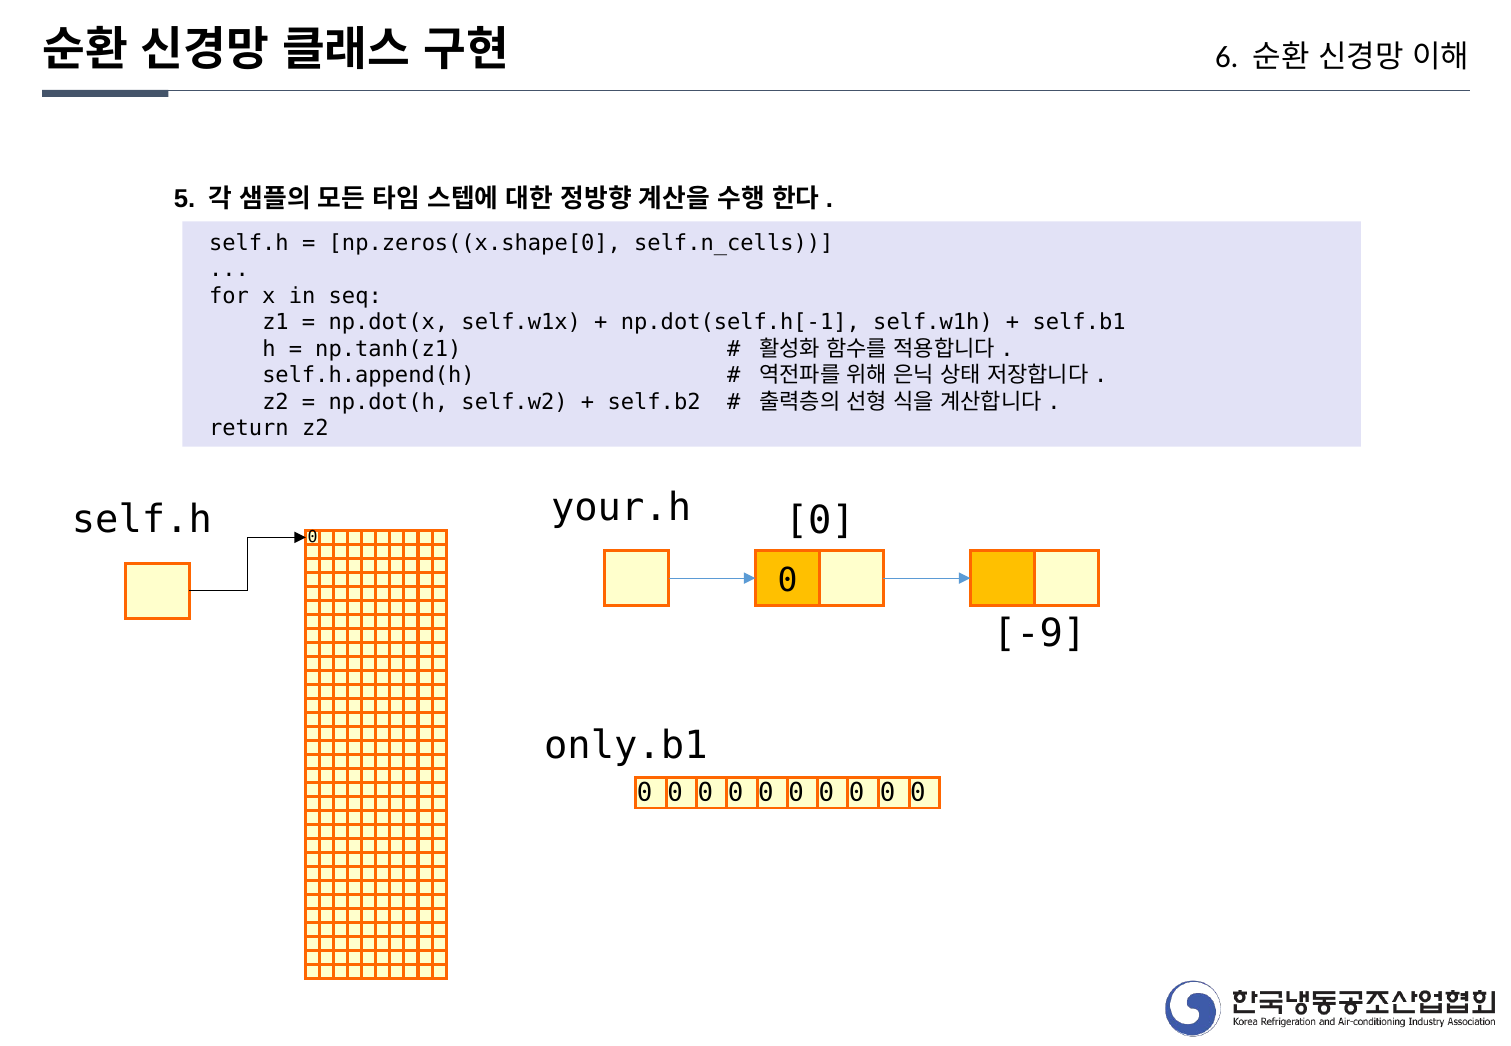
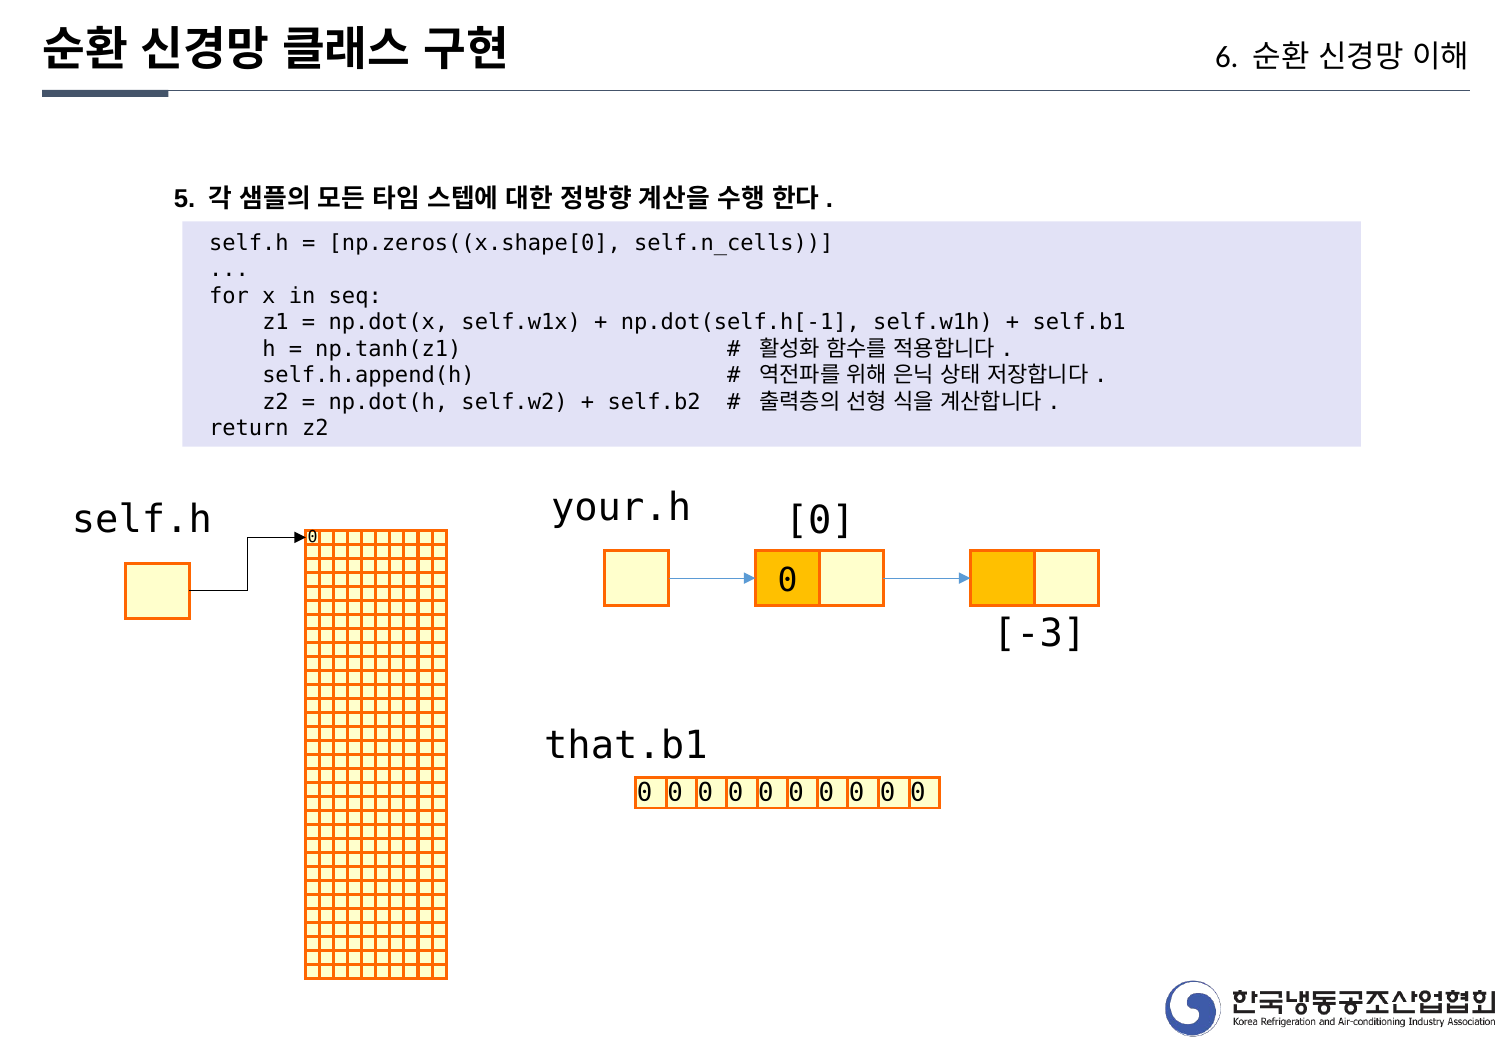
-9: -9 -> -3 (1040, 633)
only.b1: only.b1 -> that.b1 (626, 745)
